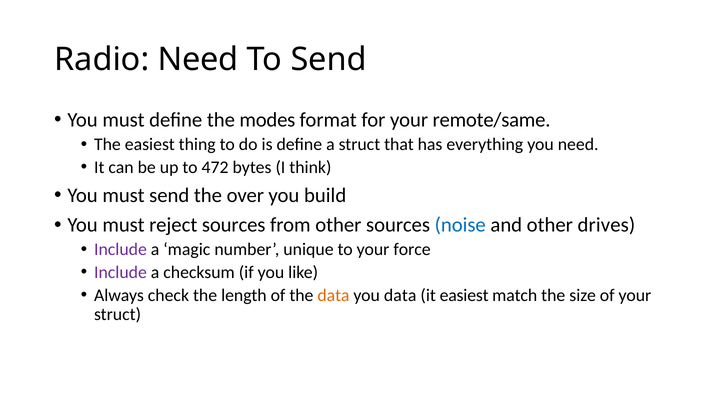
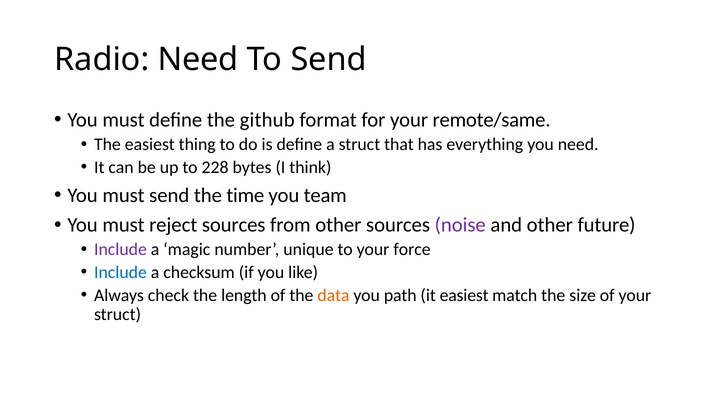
modes: modes -> github (267, 120)
472: 472 -> 228 (215, 167)
over: over -> time (245, 196)
build: build -> team (325, 196)
noise colour: blue -> purple (460, 225)
drives: drives -> future (607, 225)
Include colour: purple -> blue (120, 273)
you data: data -> path (400, 295)
